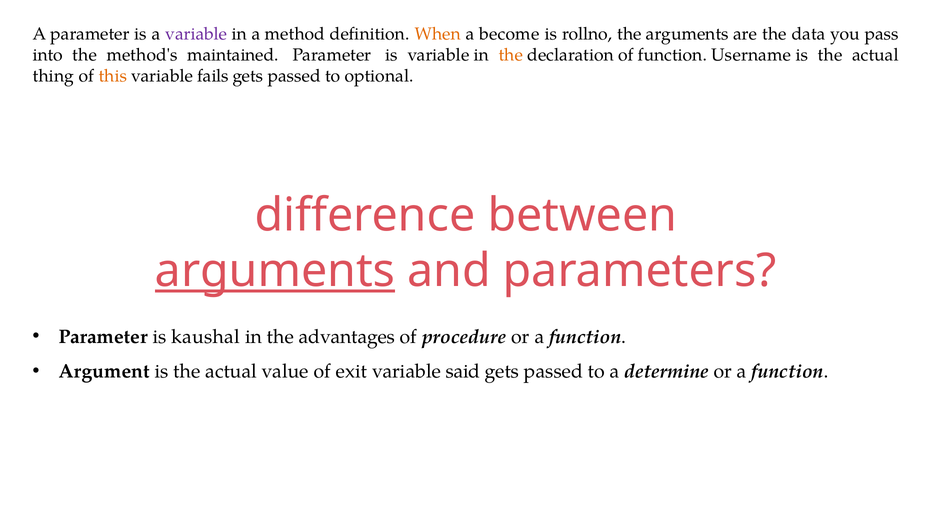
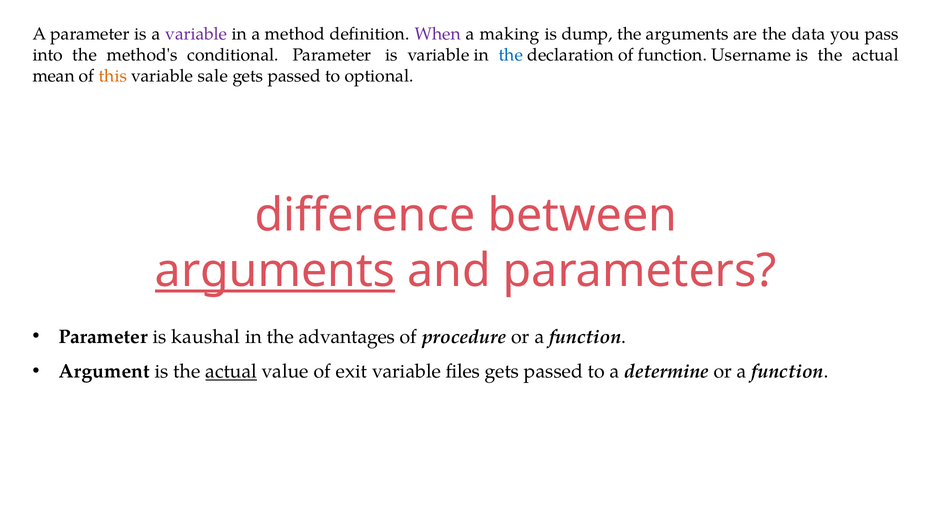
When colour: orange -> purple (438, 34)
become: become -> making (509, 34)
rollno: rollno -> dump (587, 34)
maintained: maintained -> conditional (233, 55)
the colour: orange -> blue (511, 55)
thing: thing -> mean (54, 76)
fails: fails -> sale (213, 76)
actual underline: none -> present (231, 372)
said: said -> files (463, 372)
